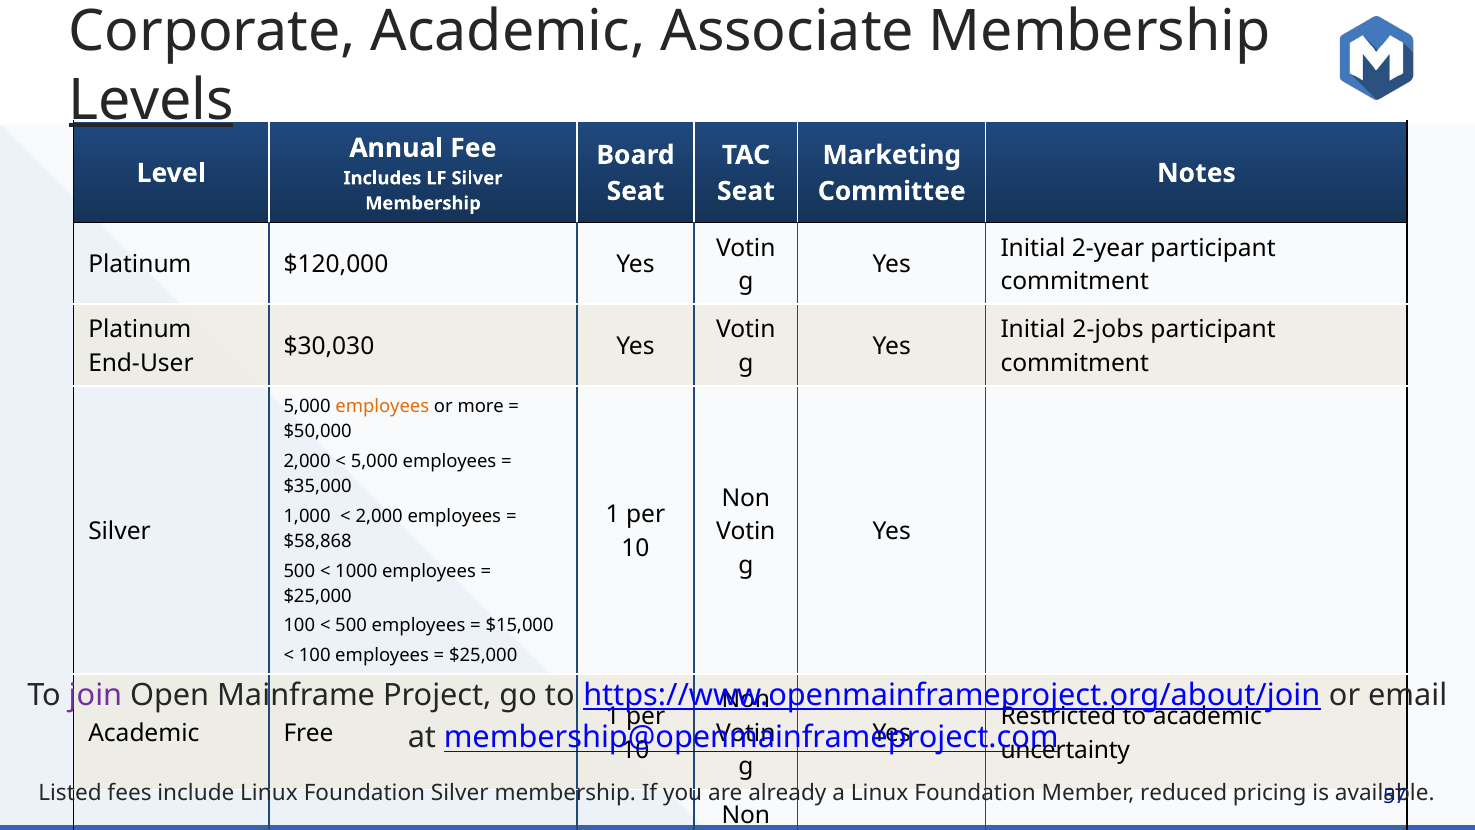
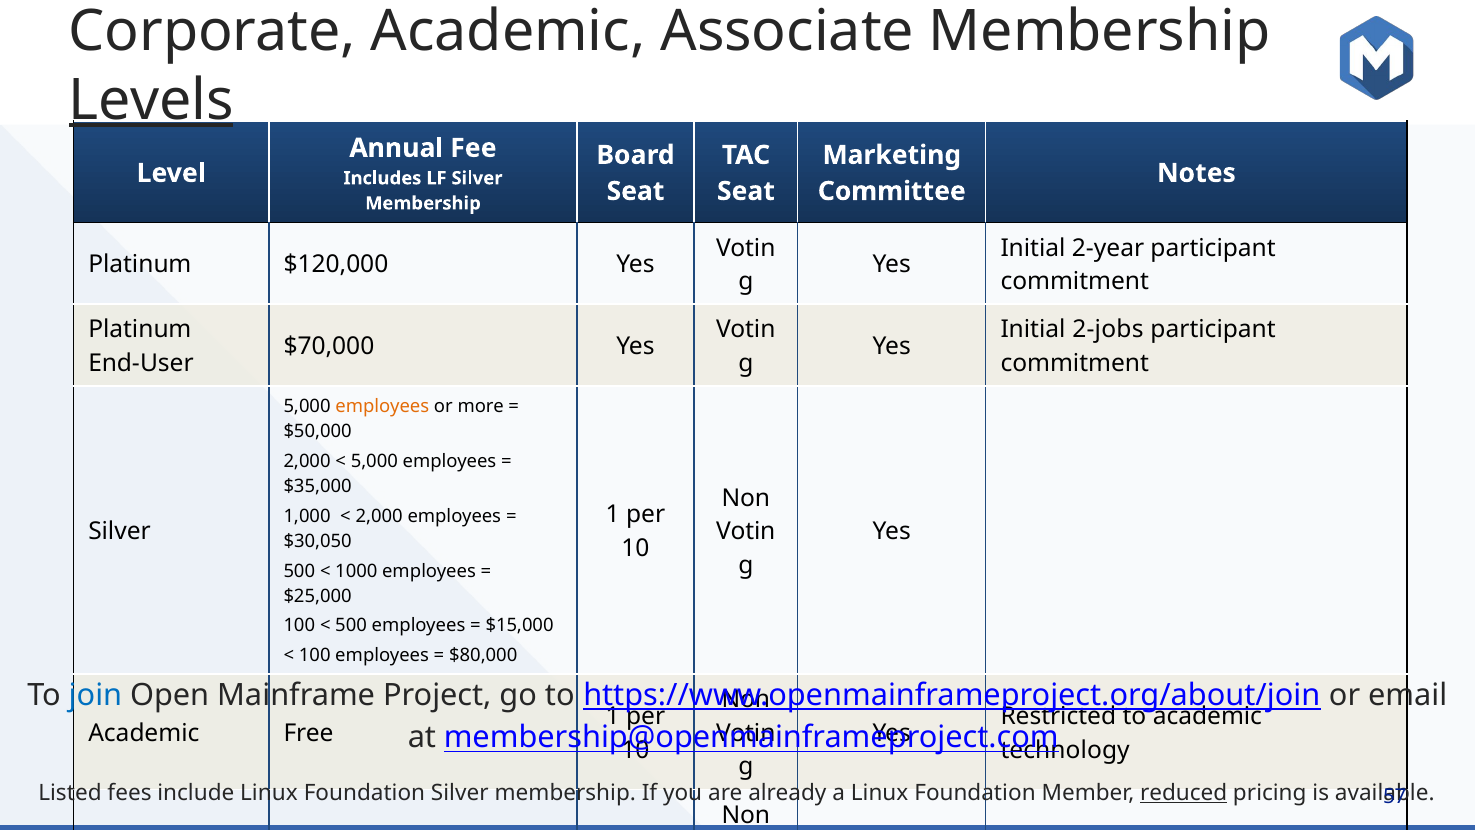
$30,030: $30,030 -> $70,000 (329, 346)
$58,868: $58,868 -> $30,050 (318, 541)
$25,000: $25,000 -> $80,000 (483, 655)
join colour: purple -> blue (95, 695)
uncertainty: uncertainty -> technology (1065, 750)
reduced underline: none -> present (1184, 793)
